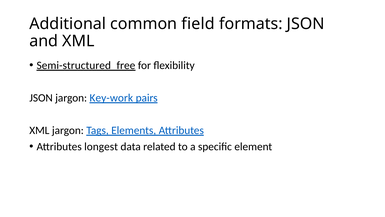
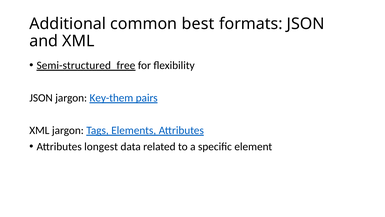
field: field -> best (198, 24)
Key-work: Key-work -> Key-them (111, 98)
